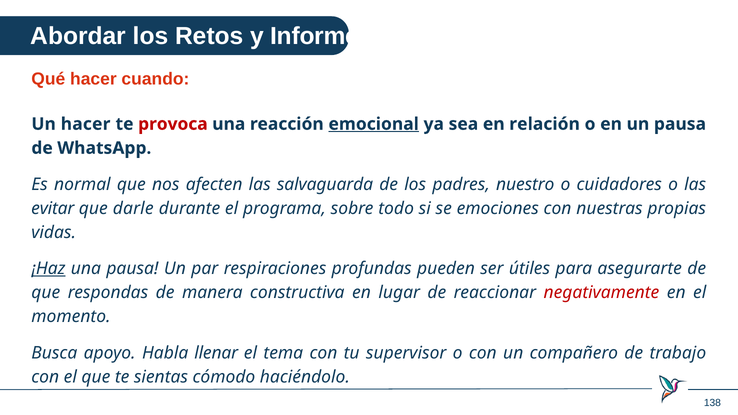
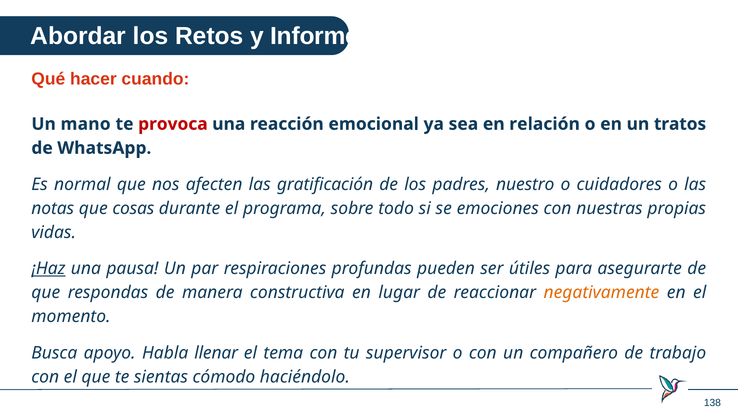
Un hacer: hacer -> mano (86, 124)
emocional underline: present -> none (374, 124)
un pausa: pausa -> tratos (680, 124)
salvaguarda: salvaguarda -> gratificación (325, 184)
evitar: evitar -> notas (53, 208)
darle: darle -> cosas (133, 208)
negativamente colour: red -> orange (601, 293)
